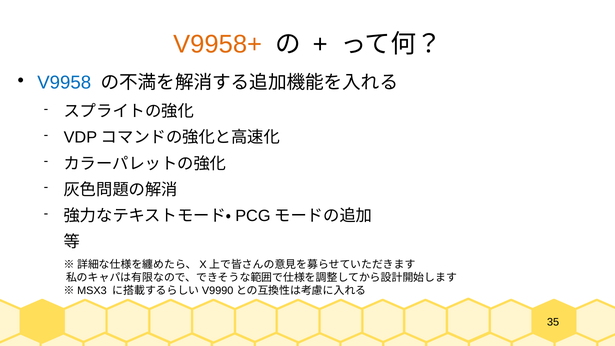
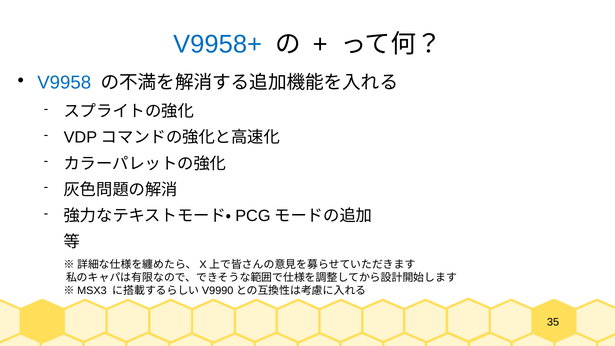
V9958+ colour: orange -> blue (218, 44)
